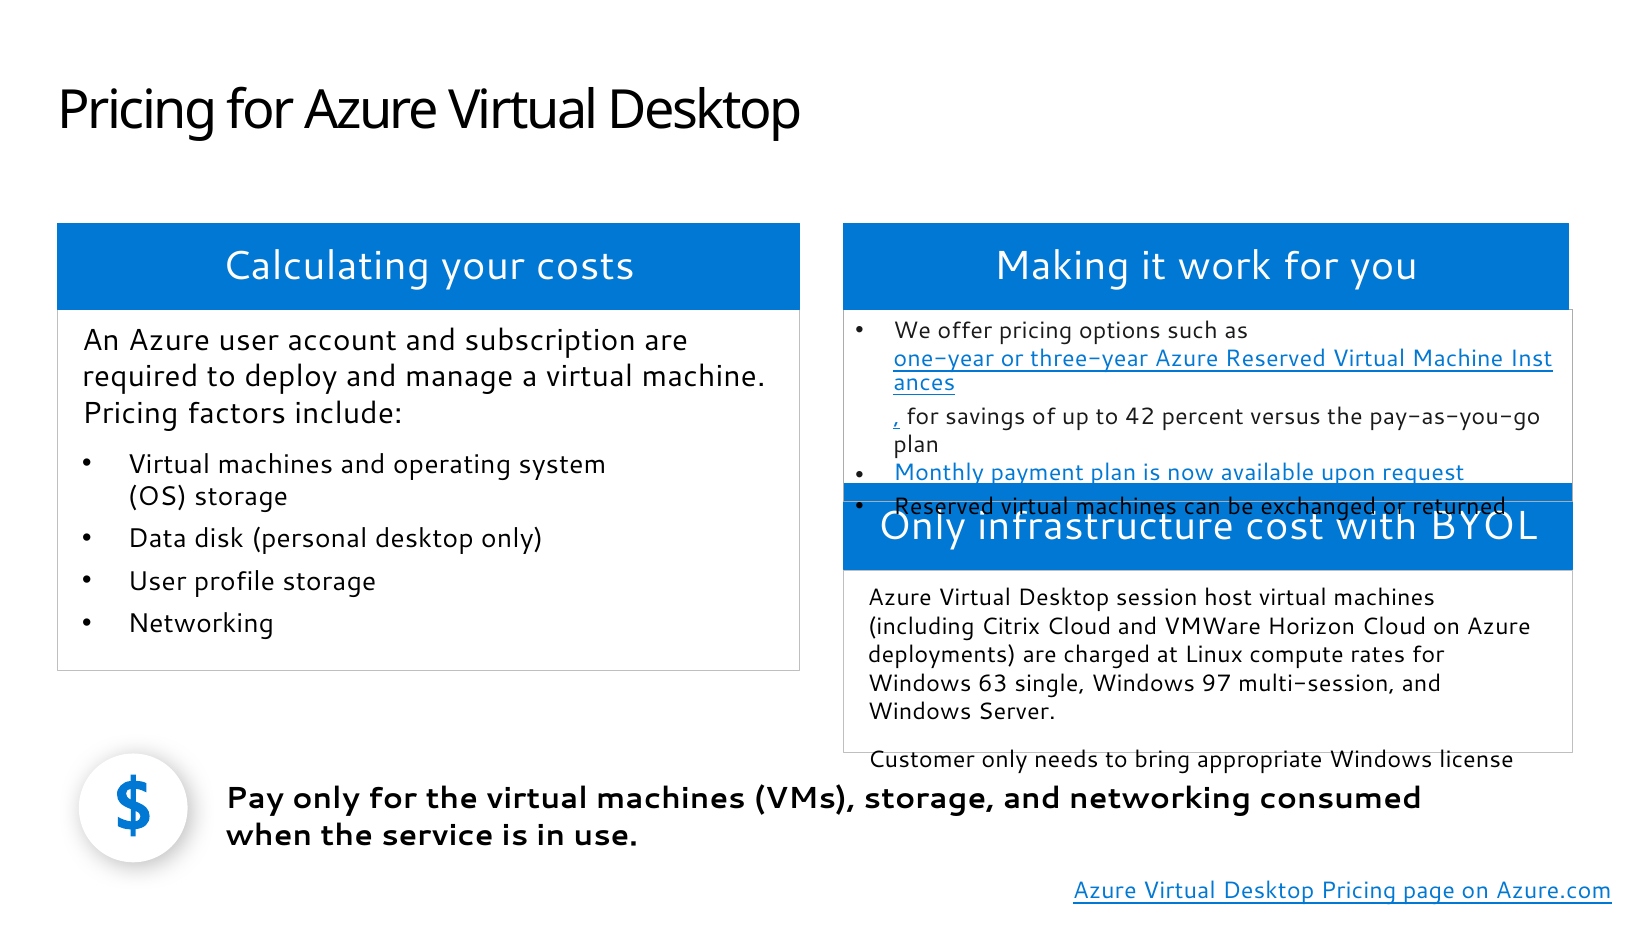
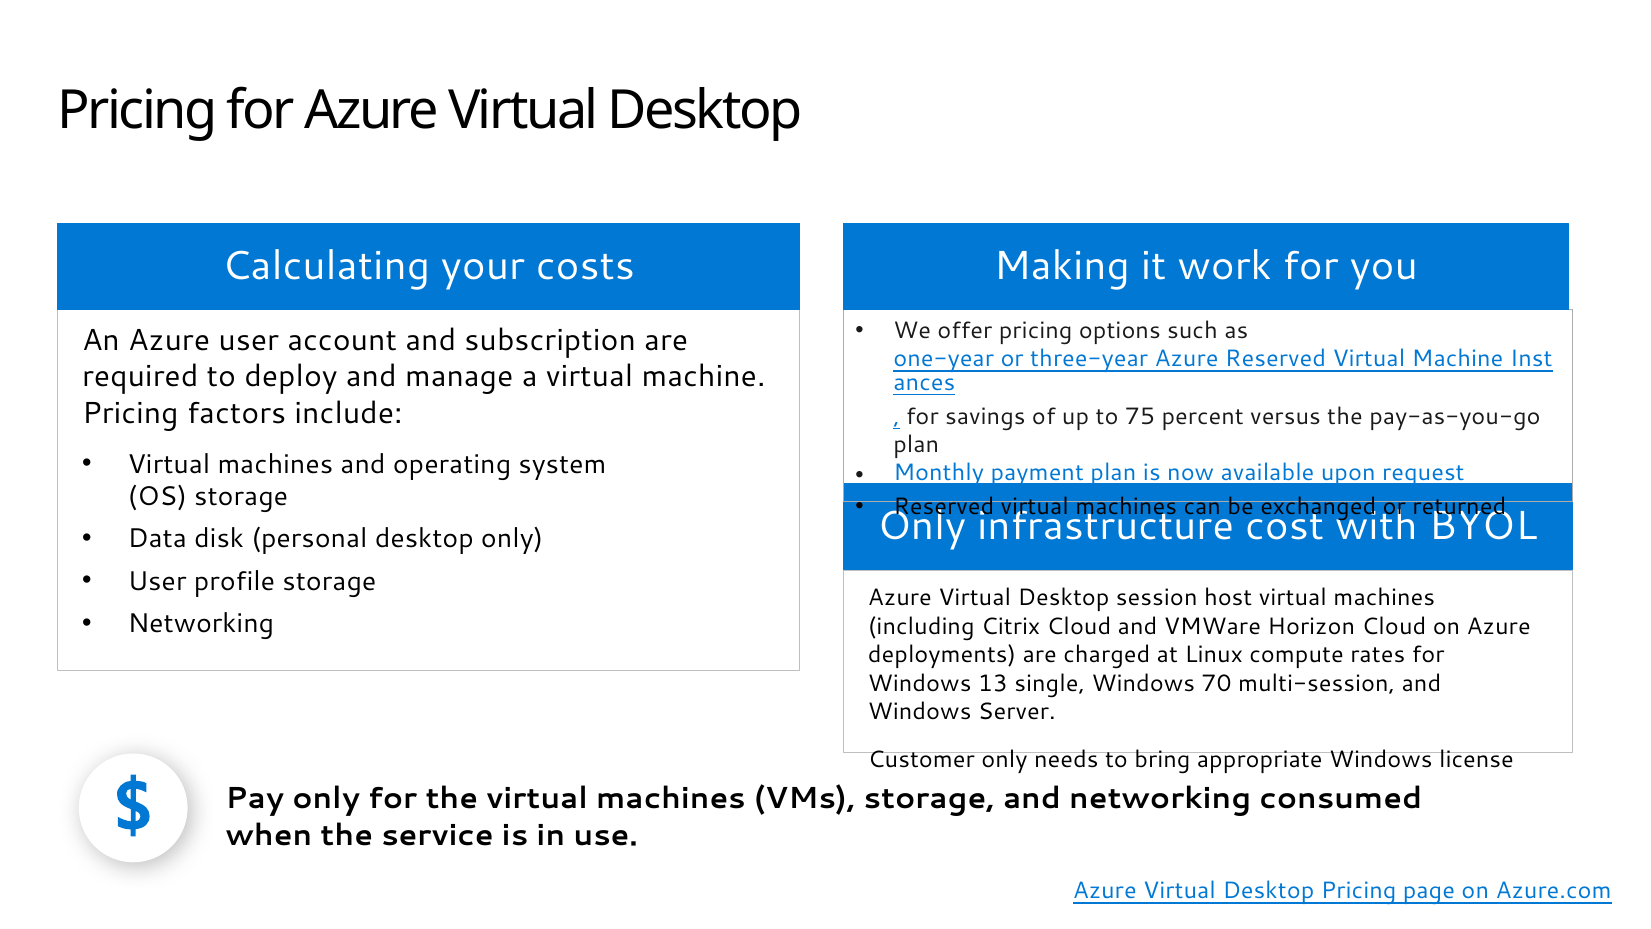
42: 42 -> 75 (1140, 416)
63: 63 -> 13 (993, 683)
97: 97 -> 70 (1217, 683)
